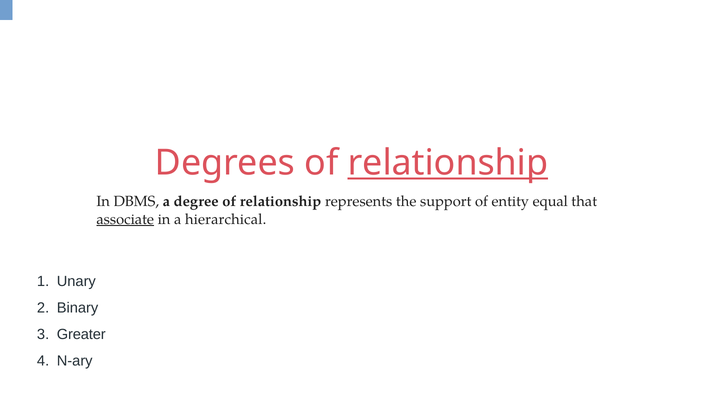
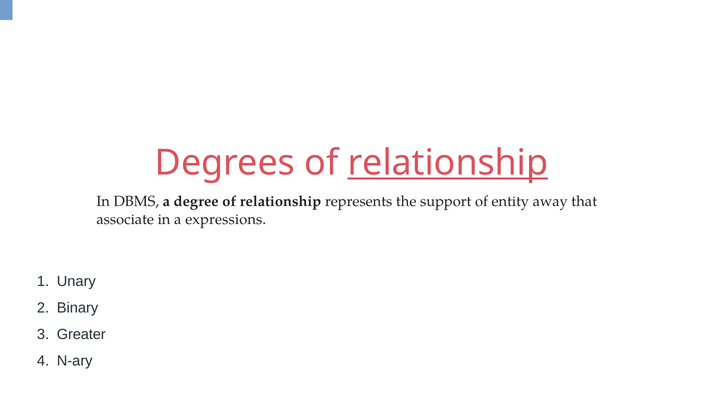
equal: equal -> away (550, 201)
associate underline: present -> none (125, 219)
hierarchical: hierarchical -> expressions (226, 219)
